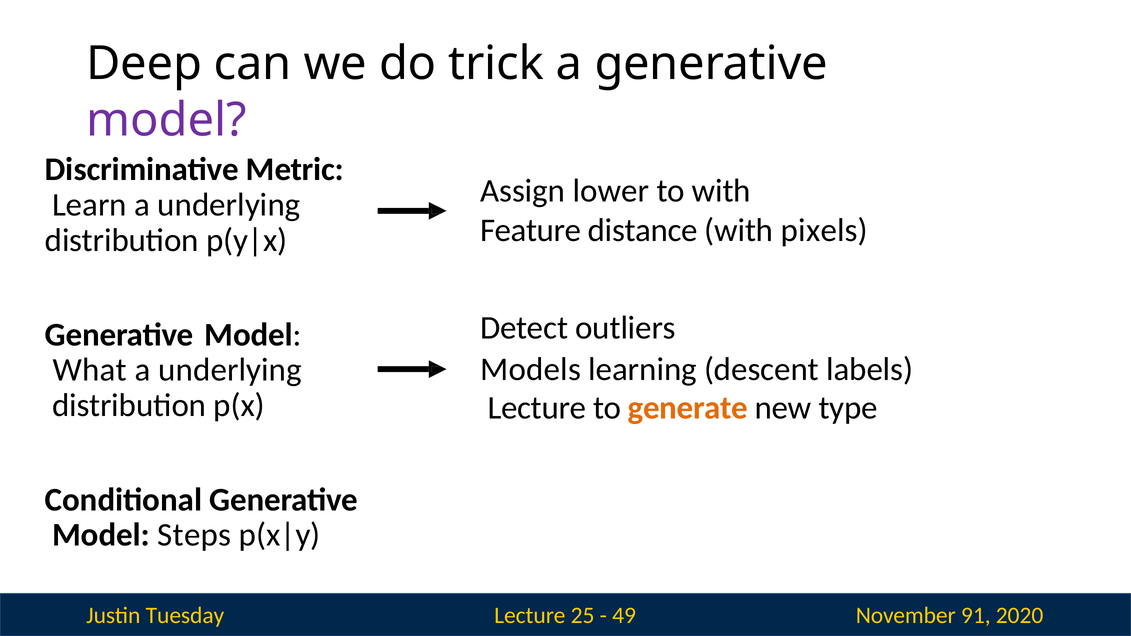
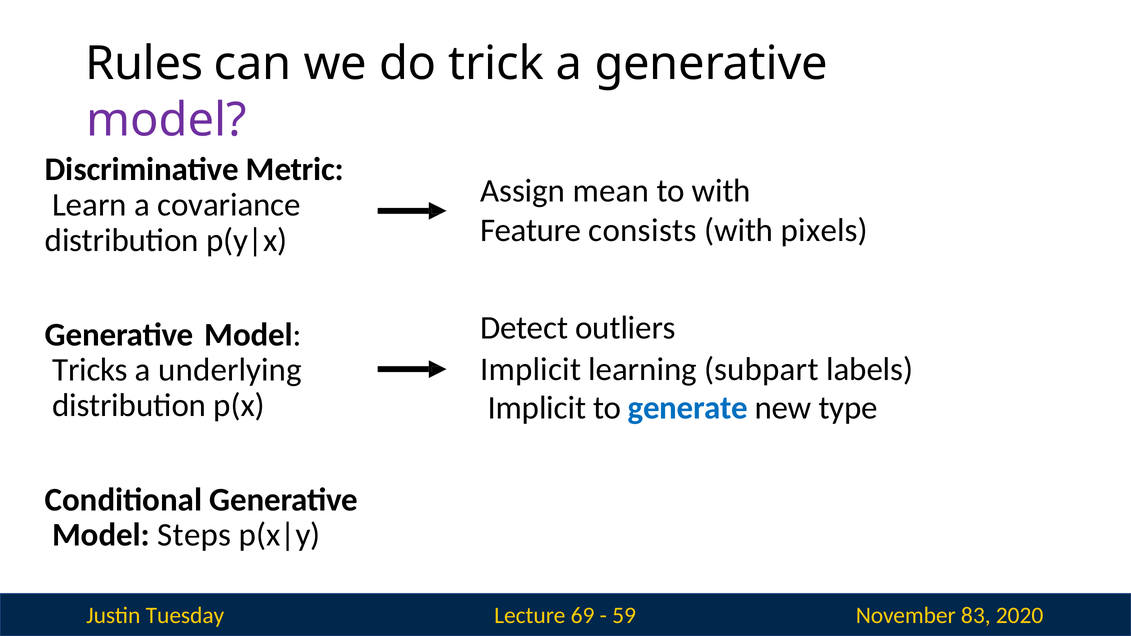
Deep: Deep -> Rules (144, 64)
lower: lower -> mean (611, 191)
Learn a underlying: underlying -> covariance (229, 205)
distance: distance -> consists (642, 231)
Models: Models -> Implicit (531, 369)
descent: descent -> subpart (761, 369)
What: What -> Tricks (90, 370)
Lecture: Lecture -> Implicit (537, 408)
generate colour: orange -> blue (688, 408)
25: 25 -> 69 (583, 616)
49: 49 -> 59 (624, 616)
91: 91 -> 83 (976, 615)
